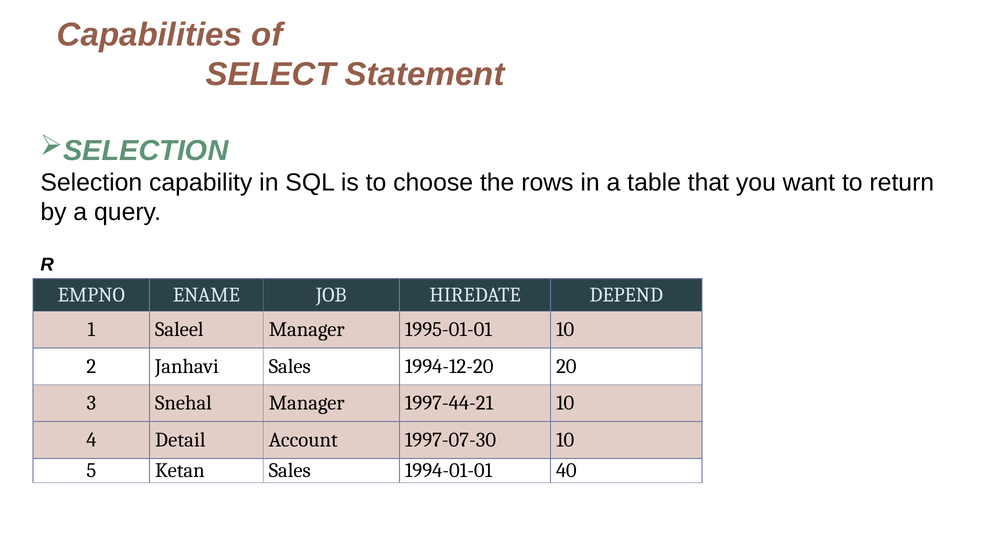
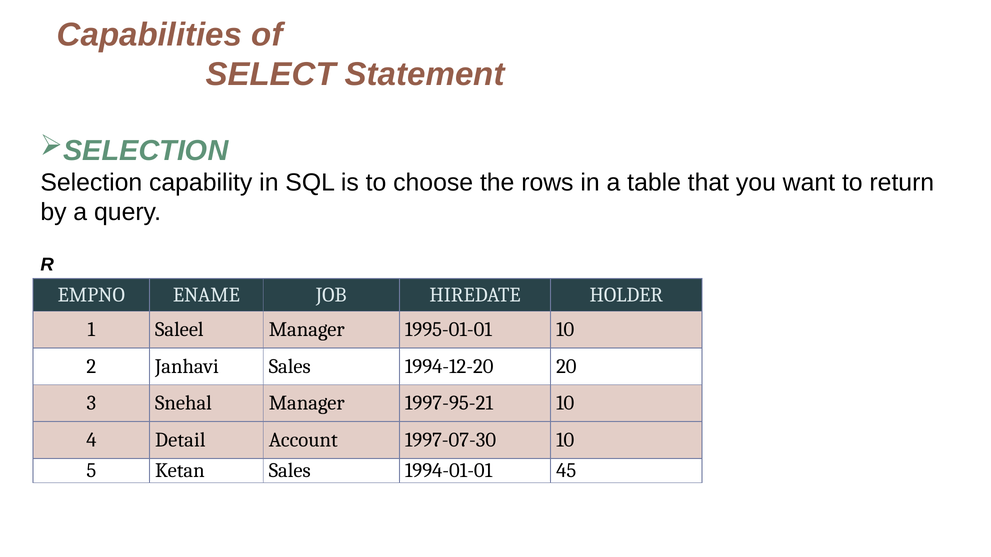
DEPEND: DEPEND -> HOLDER (626, 295)
1997-44-21: 1997-44-21 -> 1997-95-21 (449, 403)
40: 40 -> 45 (566, 471)
